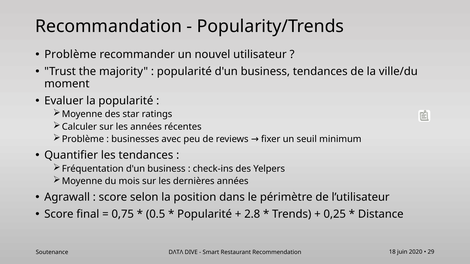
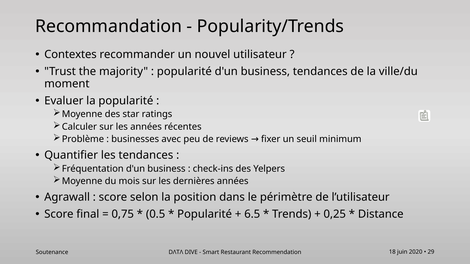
Problème: Problème -> Contextes (71, 55)
2.8: 2.8 -> 6.5 (252, 214)
